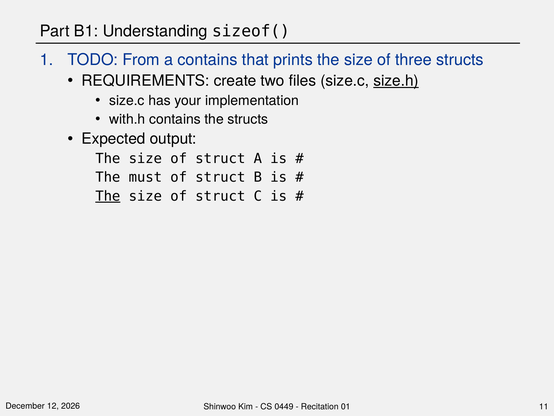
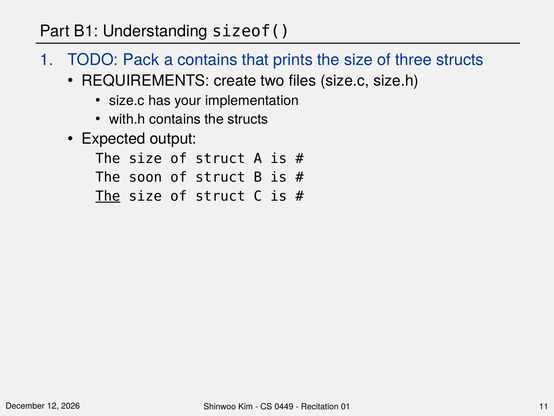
From: From -> Pack (141, 60)
size.h underline: present -> none (396, 81)
must: must -> soon (145, 177)
